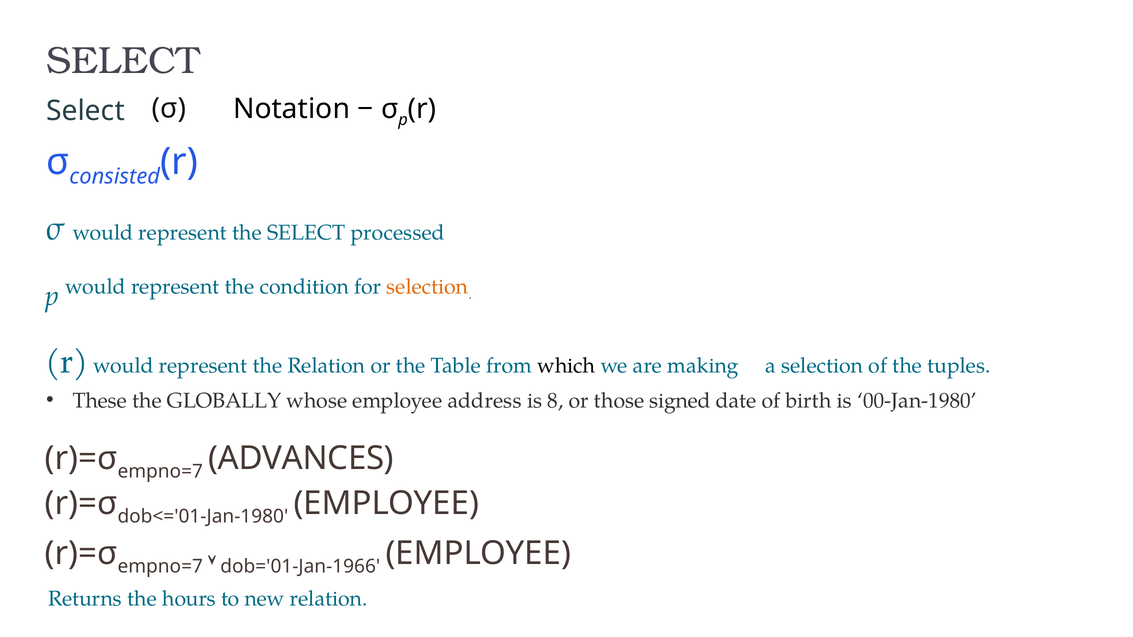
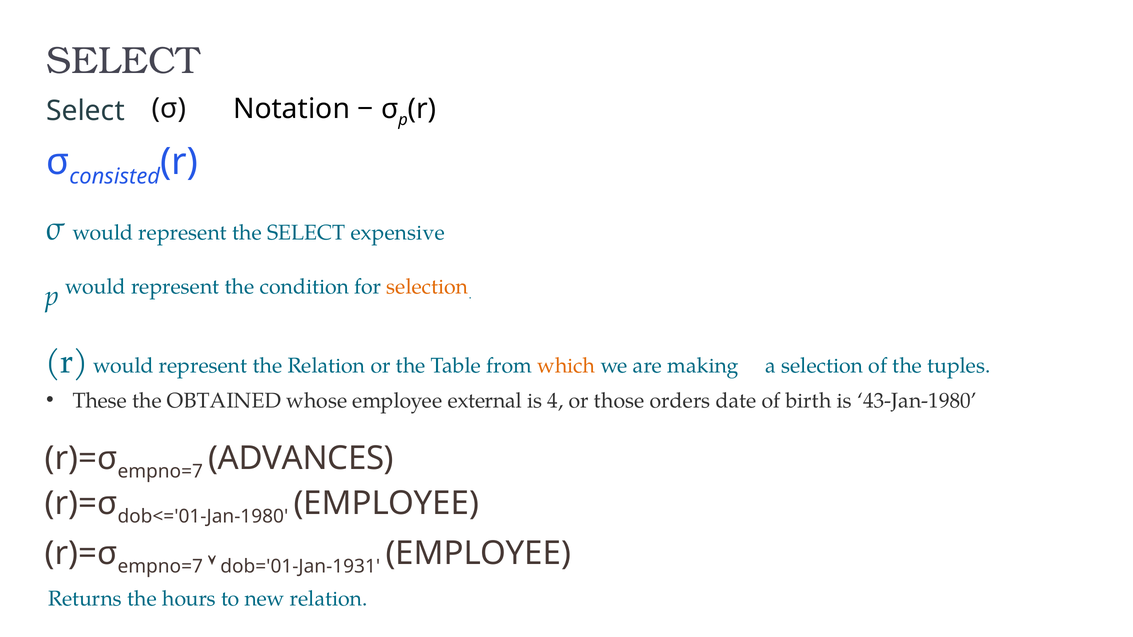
processed: processed -> expensive (398, 233)
which colour: black -> orange (566, 366)
GLOBALLY: GLOBALLY -> OBTAINED (224, 401)
address: address -> external (485, 401)
8: 8 -> 4 (555, 401)
signed: signed -> orders (680, 401)
00-Jan-1980: 00-Jan-1980 -> 43-Jan-1980 (917, 401)
dob='01-Jan-1966: dob='01-Jan-1966 -> dob='01-Jan-1931 (300, 567)
